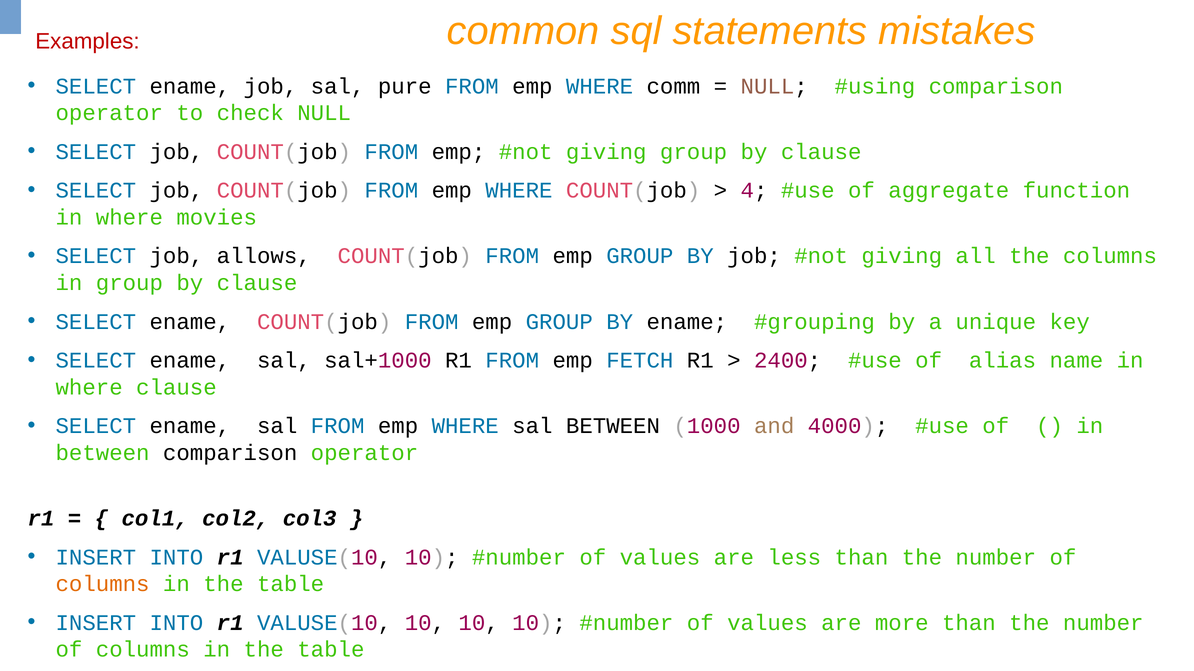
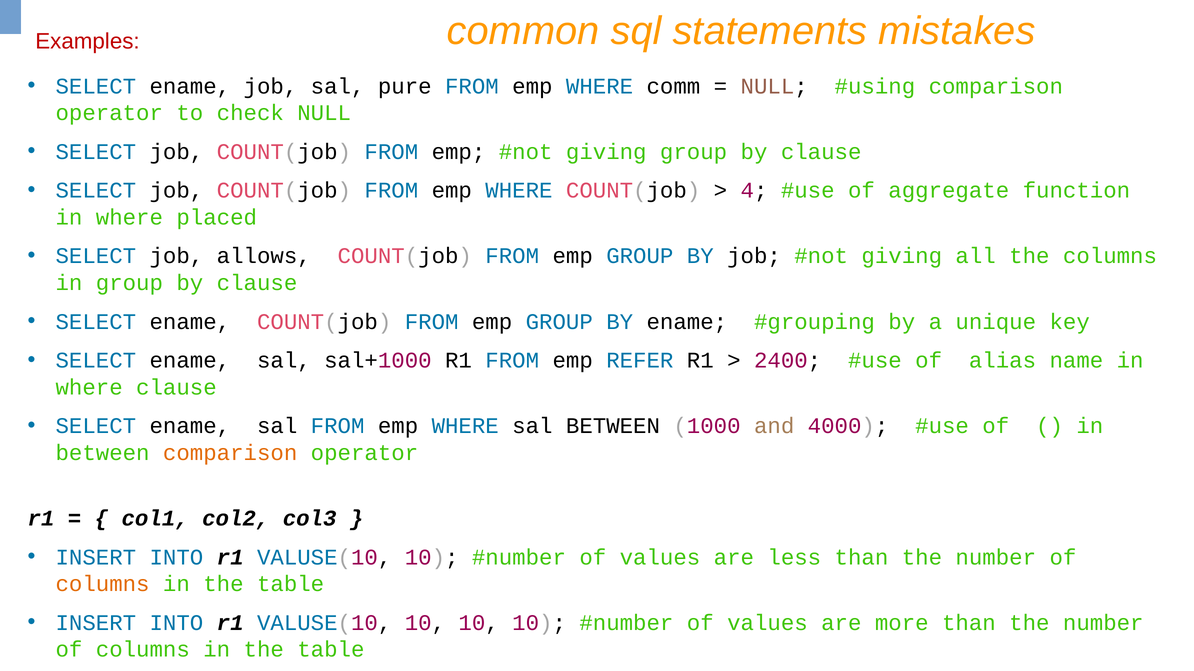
movies: movies -> placed (217, 218)
FETCH: FETCH -> REFER (640, 361)
comparison colour: black -> orange (230, 453)
